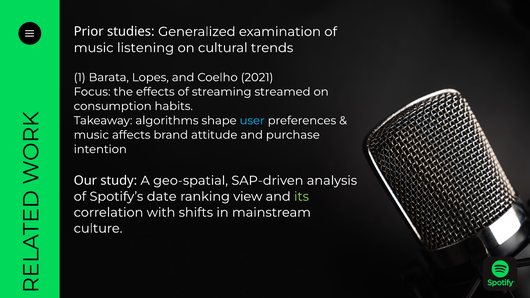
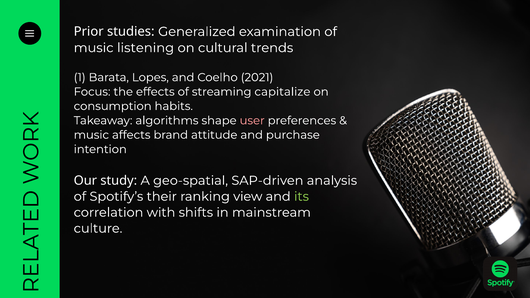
streamed: streamed -> capitalize (282, 92)
user colour: light blue -> pink (252, 121)
date: date -> their (162, 197)
